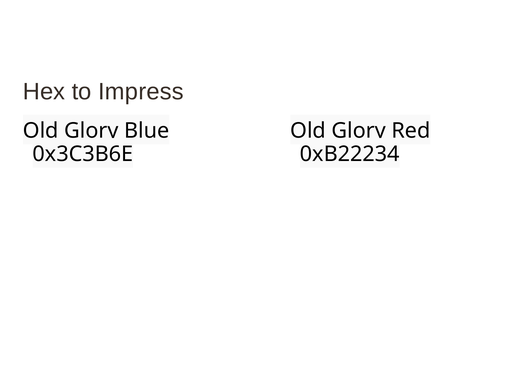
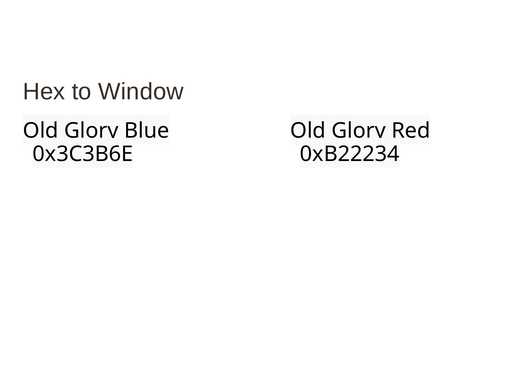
Impress: Impress -> Window (141, 92)
